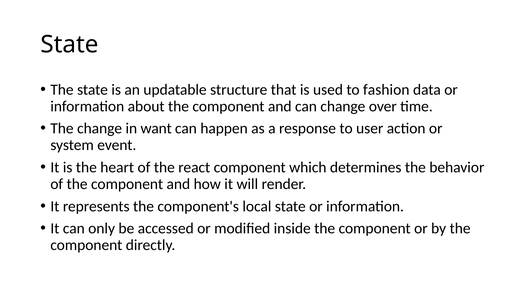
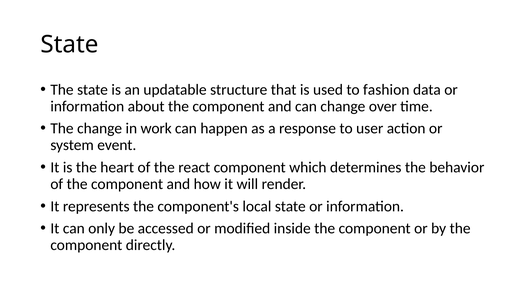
want: want -> work (156, 129)
